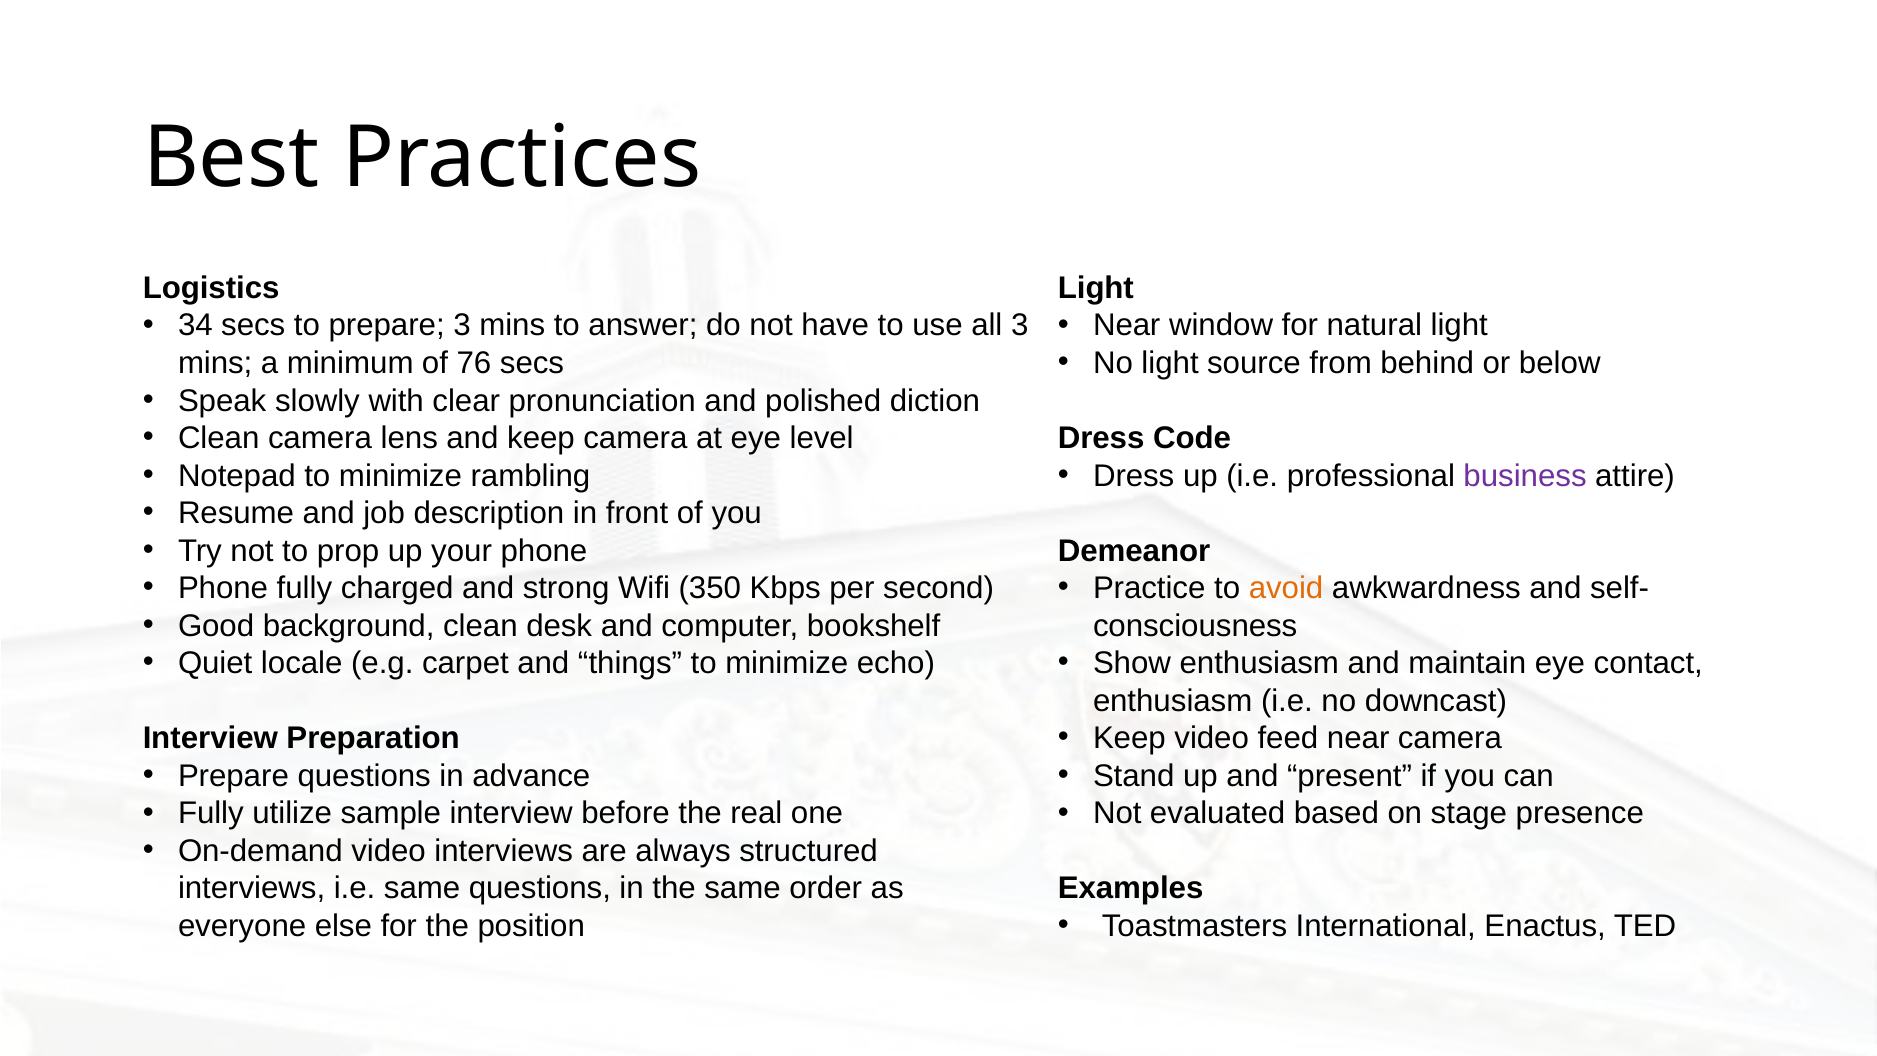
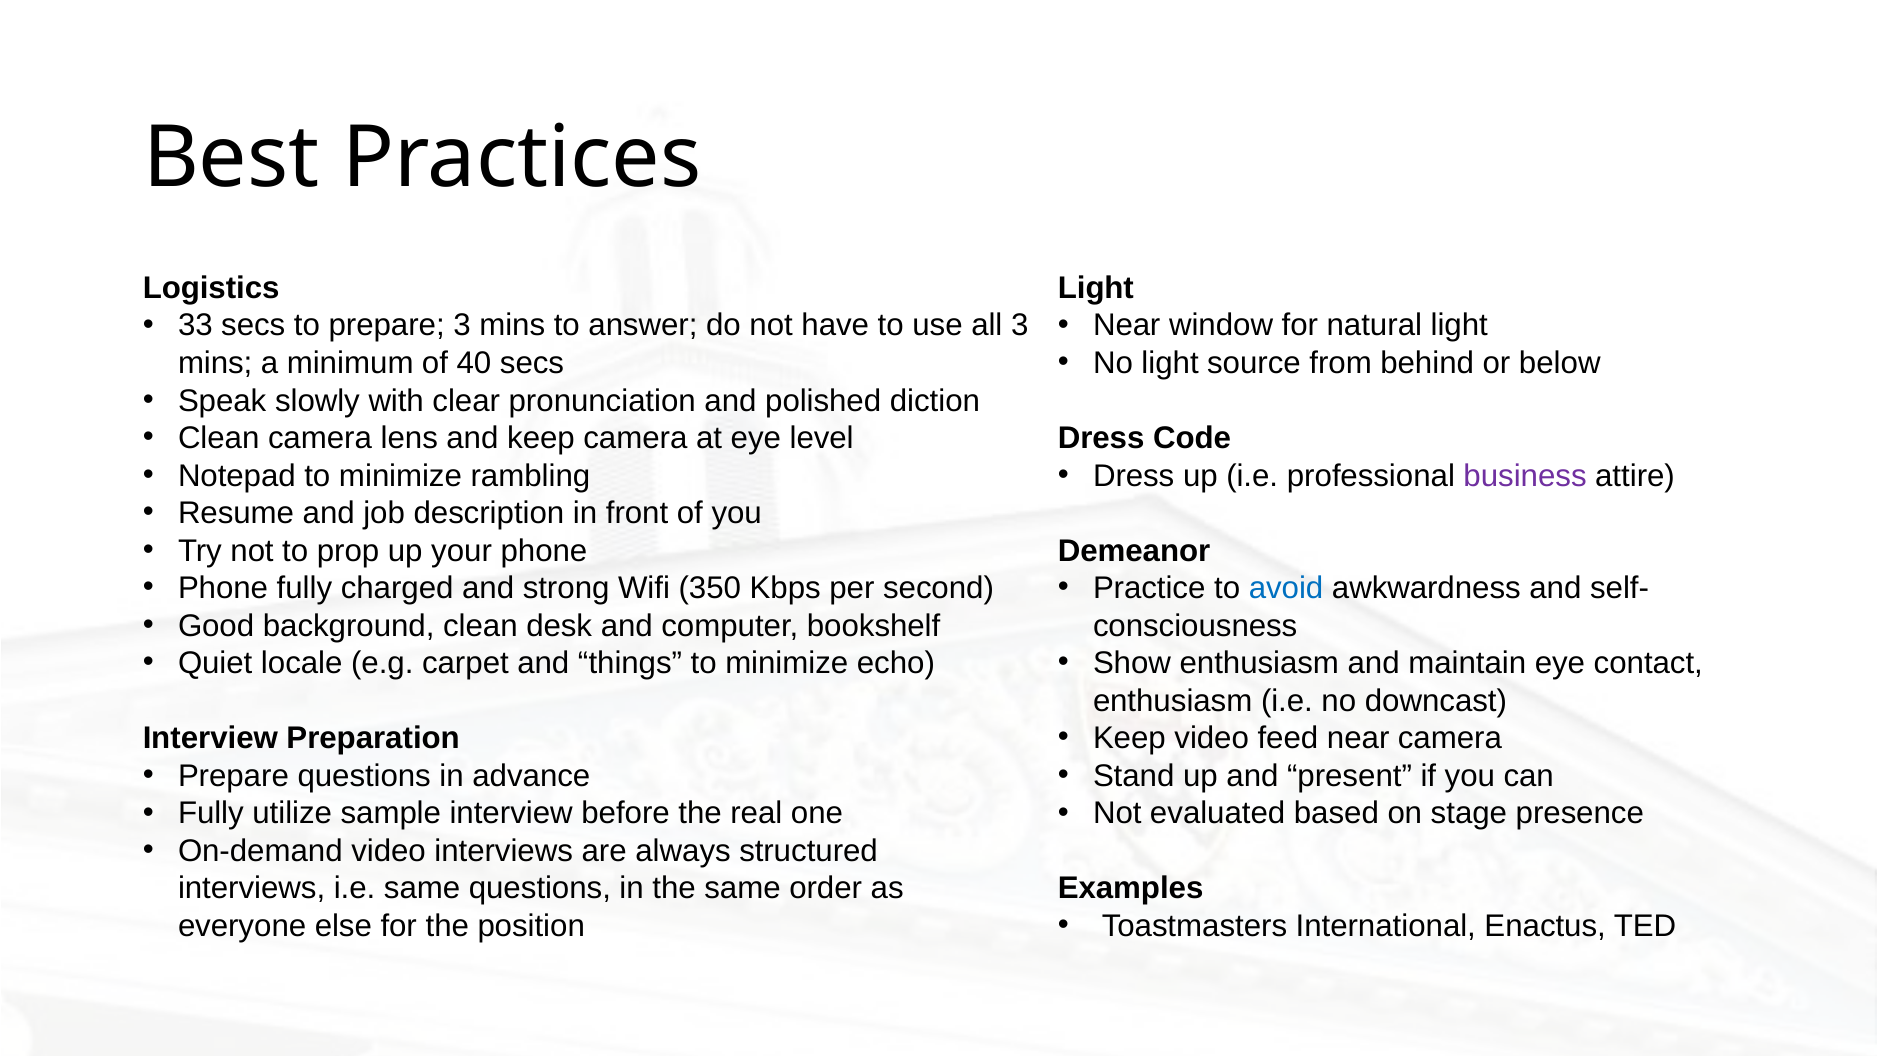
34: 34 -> 33 (195, 326)
76: 76 -> 40 (474, 363)
avoid colour: orange -> blue (1286, 588)
